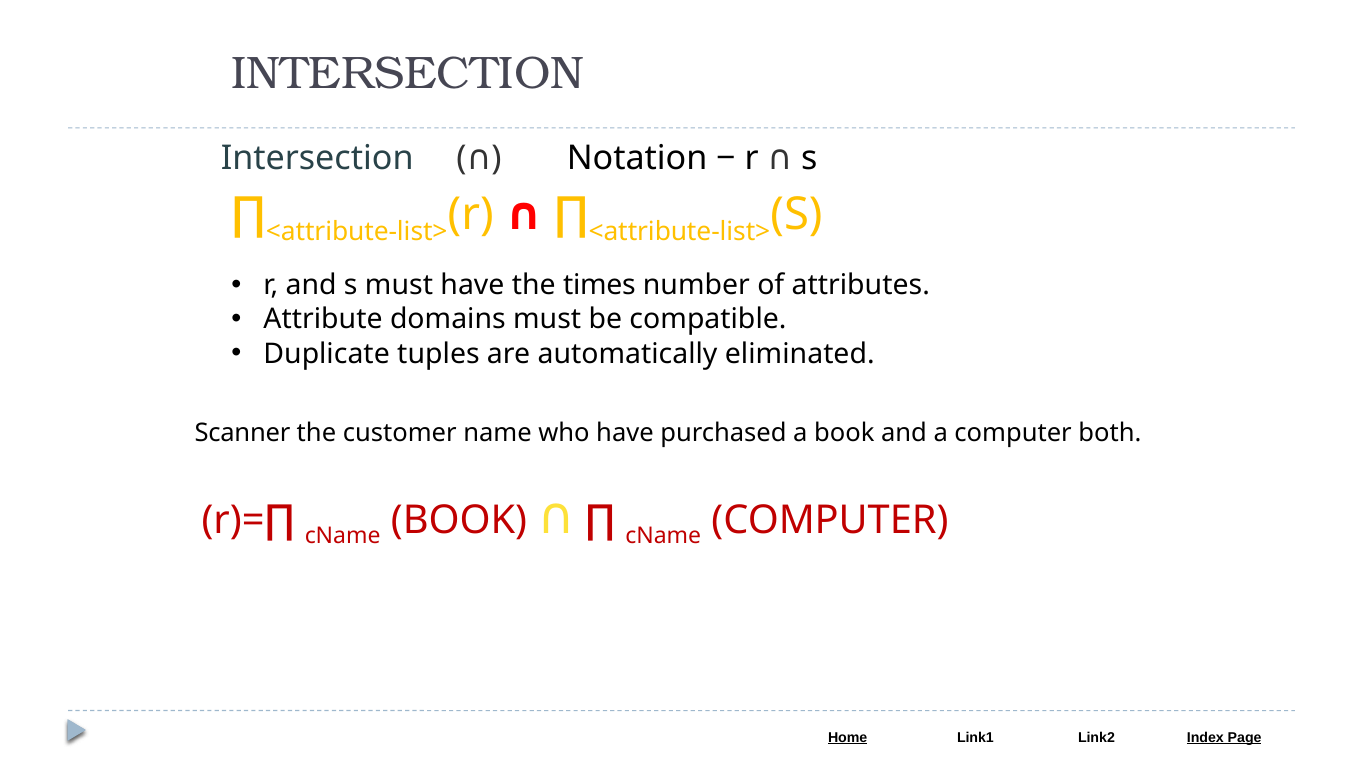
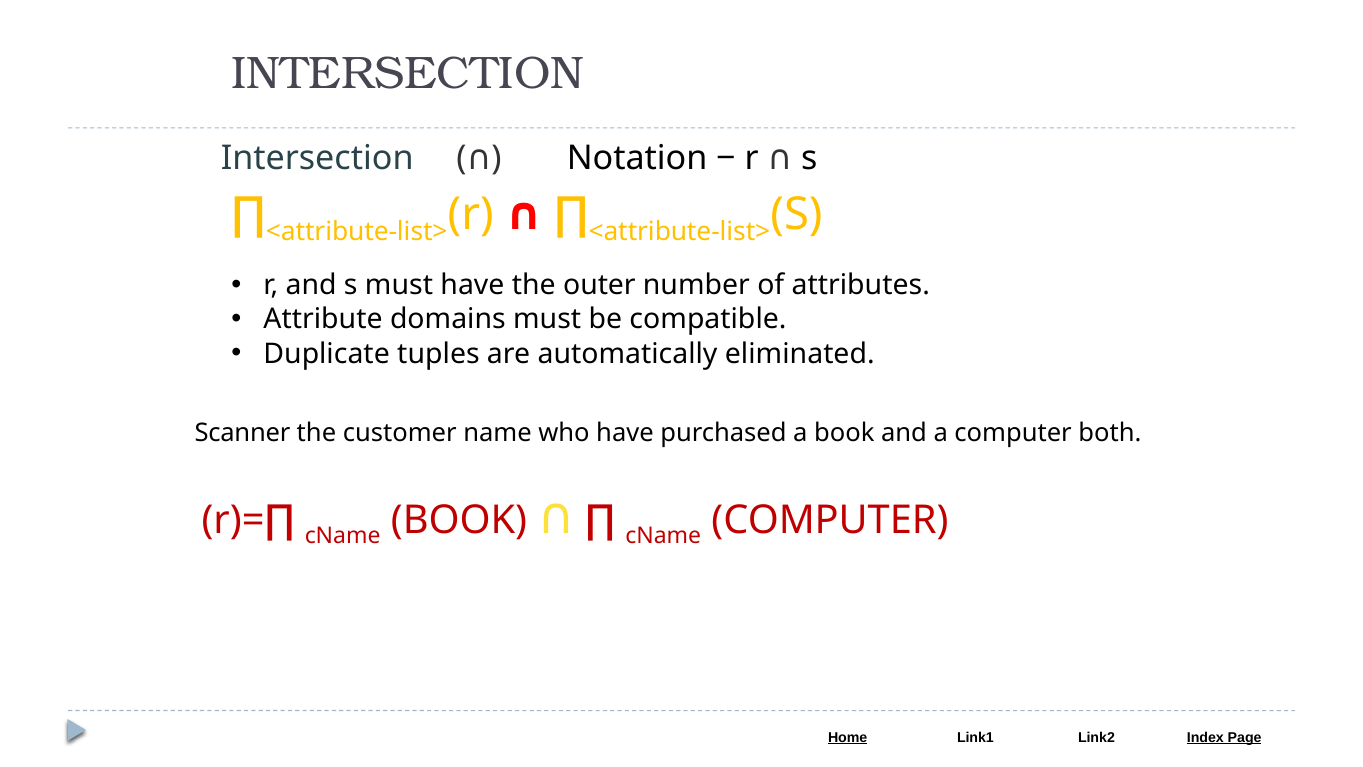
times: times -> outer (599, 285)
